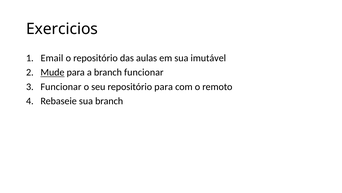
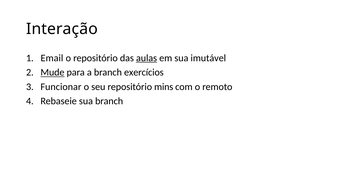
Exercicios: Exercicios -> Interação (62, 29)
aulas underline: none -> present (147, 58)
branch funcionar: funcionar -> exercícios (144, 72)
repositório para: para -> mins (164, 87)
